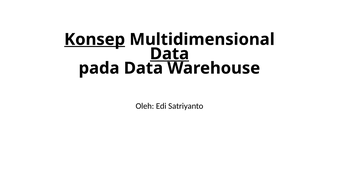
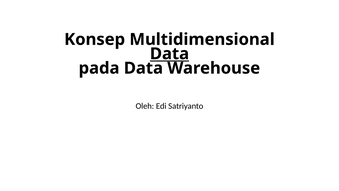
Konsep underline: present -> none (95, 39)
